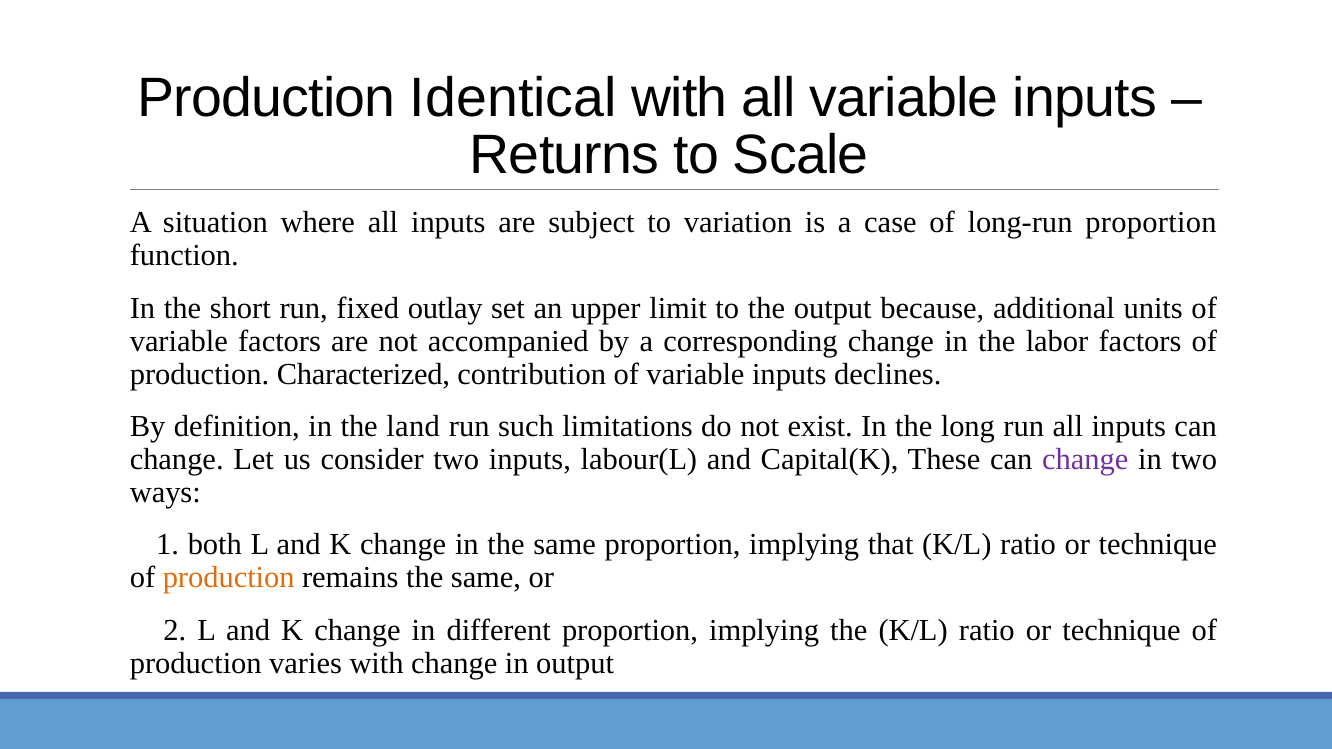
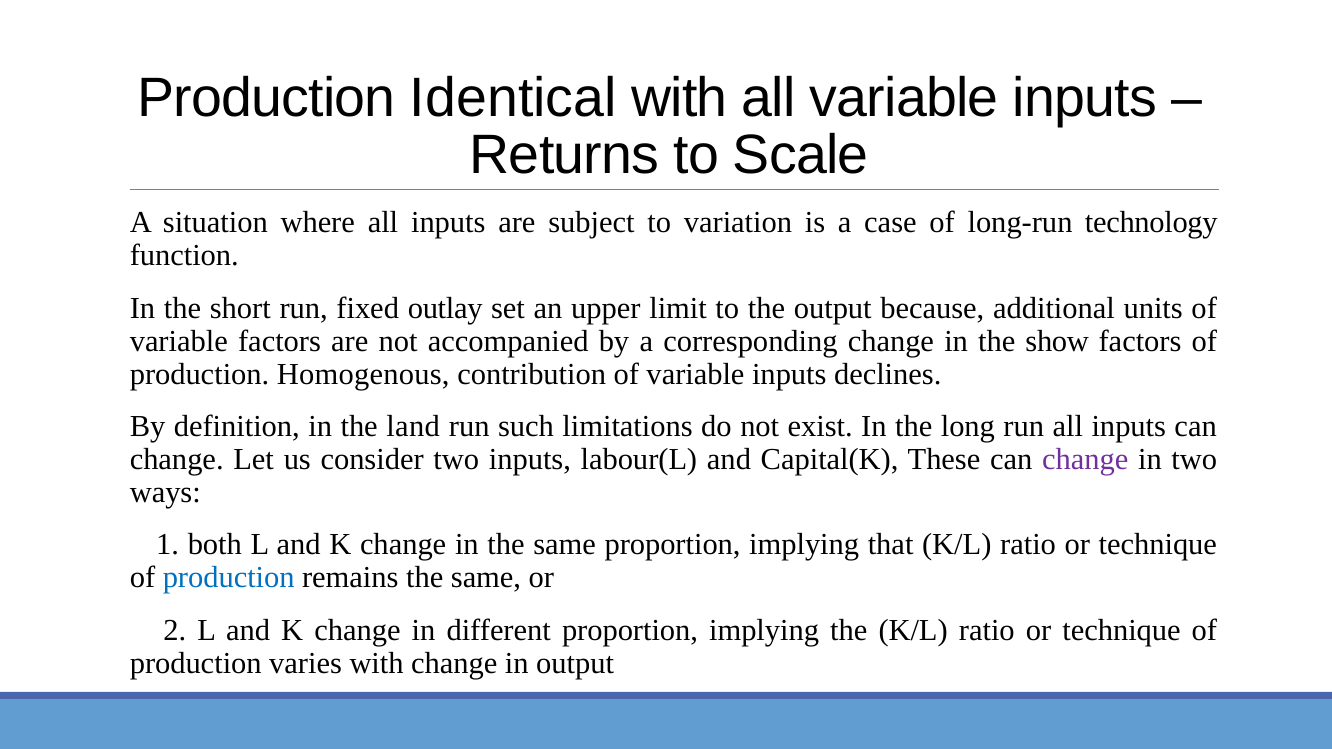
long-run proportion: proportion -> technology (1151, 223)
labor: labor -> show (1057, 341)
Characterized: Characterized -> Homogenous (363, 374)
production colour: orange -> blue (229, 578)
